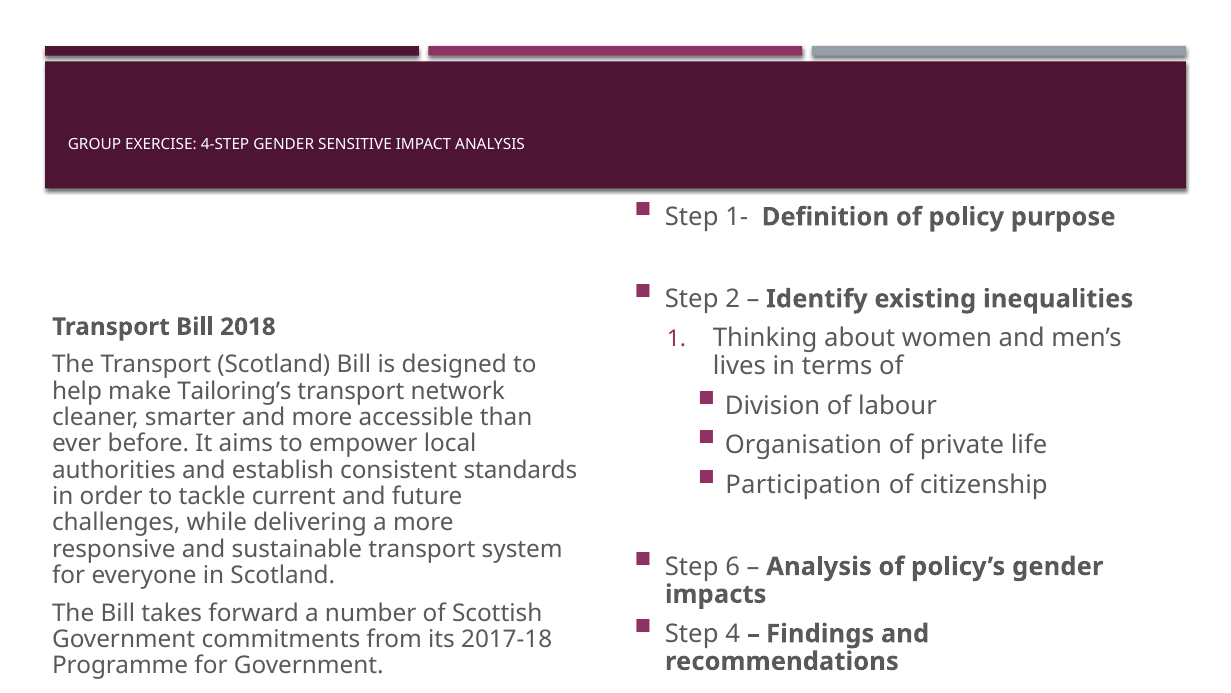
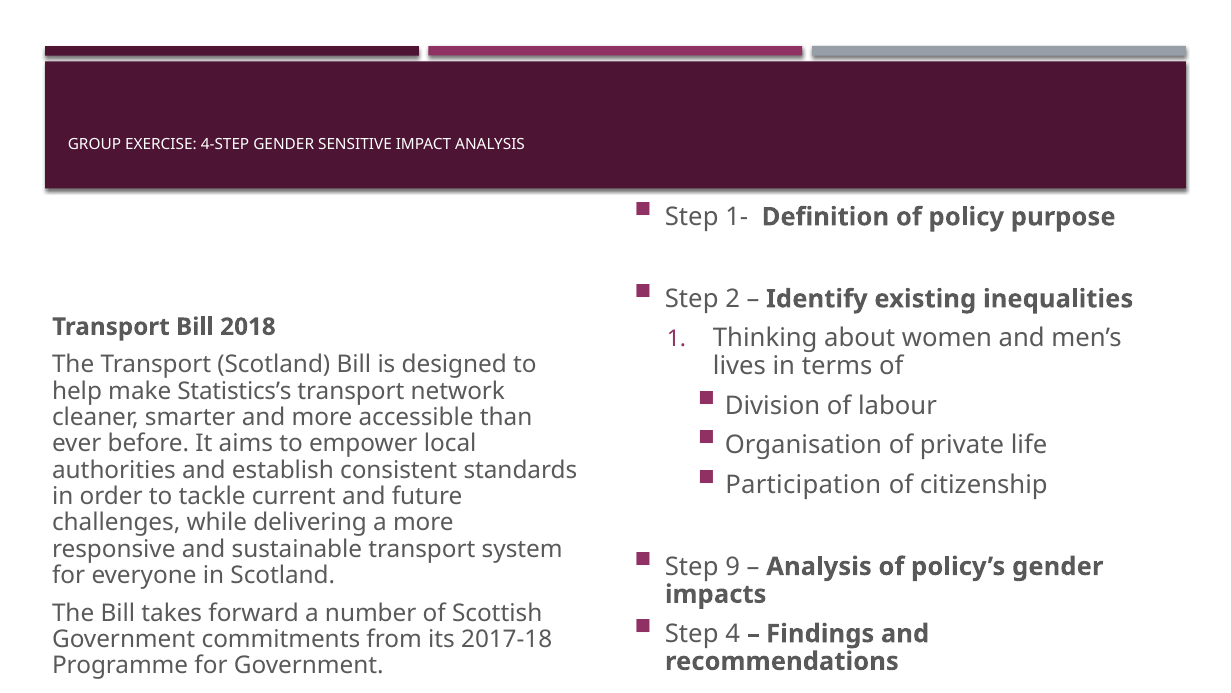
Tailoring’s: Tailoring’s -> Statistics’s (234, 391)
6: 6 -> 9 (733, 566)
